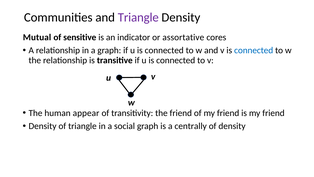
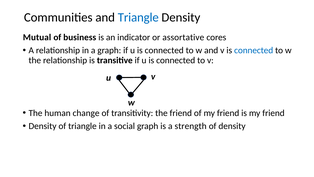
Triangle colour: purple -> blue (138, 17)
sensitive: sensitive -> business (80, 37)
appear: appear -> change (86, 113)
centrally: centrally -> strength (191, 126)
